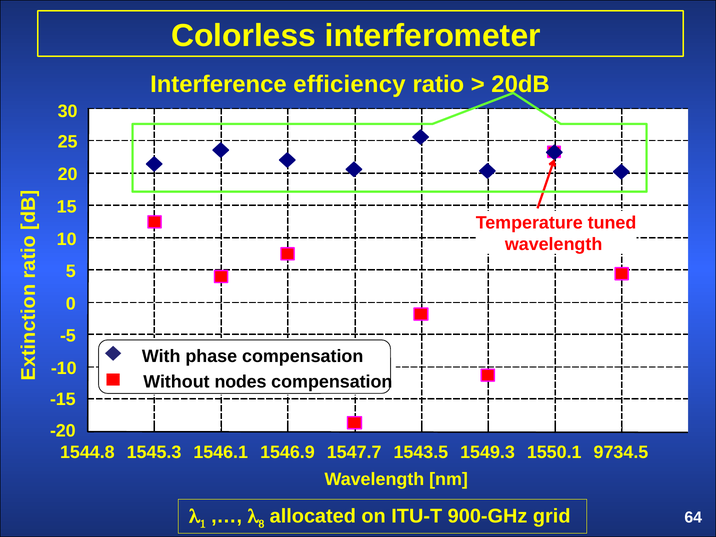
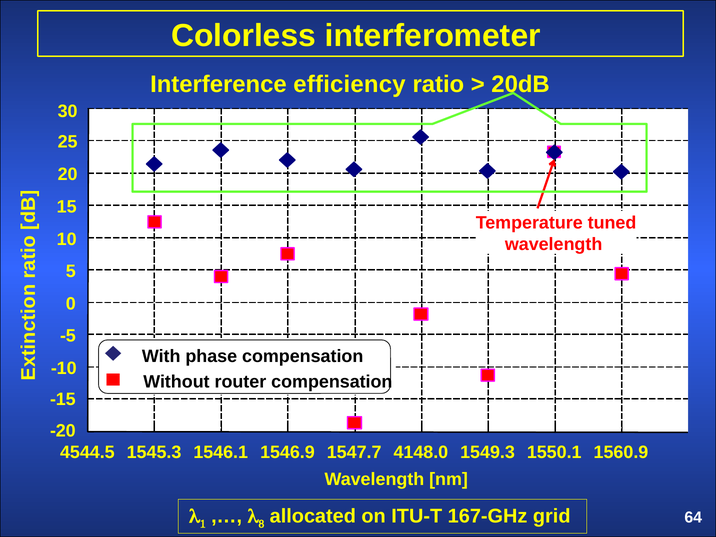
nodes: nodes -> router (240, 382)
1544.8: 1544.8 -> 4544.5 (87, 452)
1543.5: 1543.5 -> 4148.0 (421, 452)
9734.5: 9734.5 -> 1560.9 (621, 452)
900-GHz: 900-GHz -> 167-GHz (488, 516)
